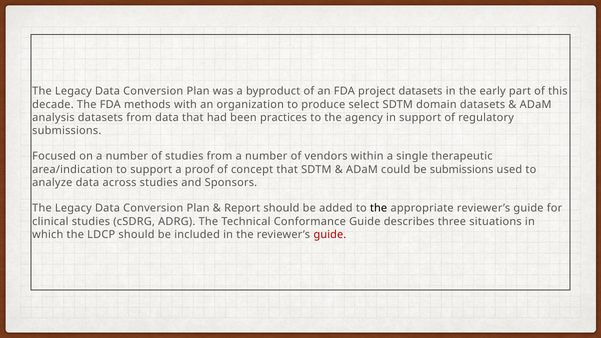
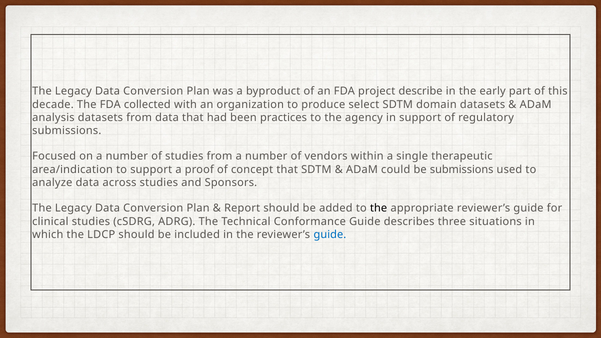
project datasets: datasets -> describe (421, 91)
methods: methods -> collected (147, 104)
guide colour: red -> blue (330, 235)
